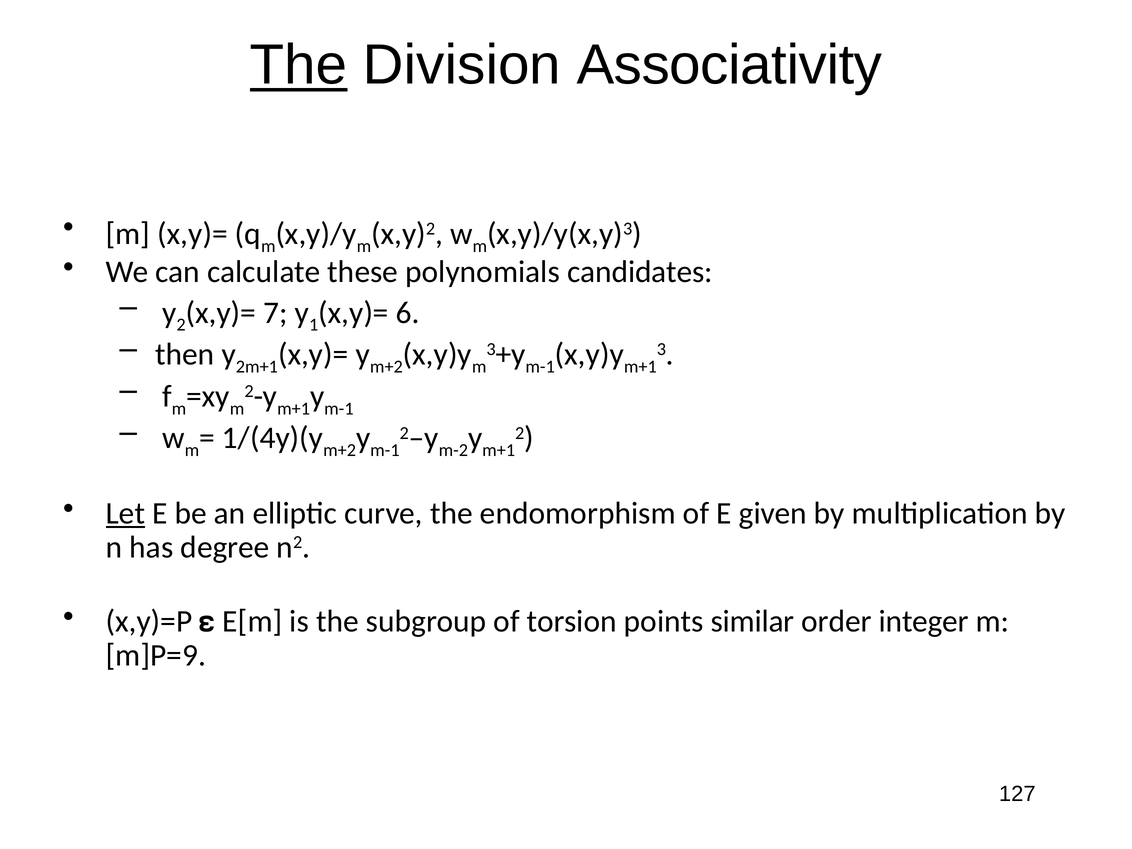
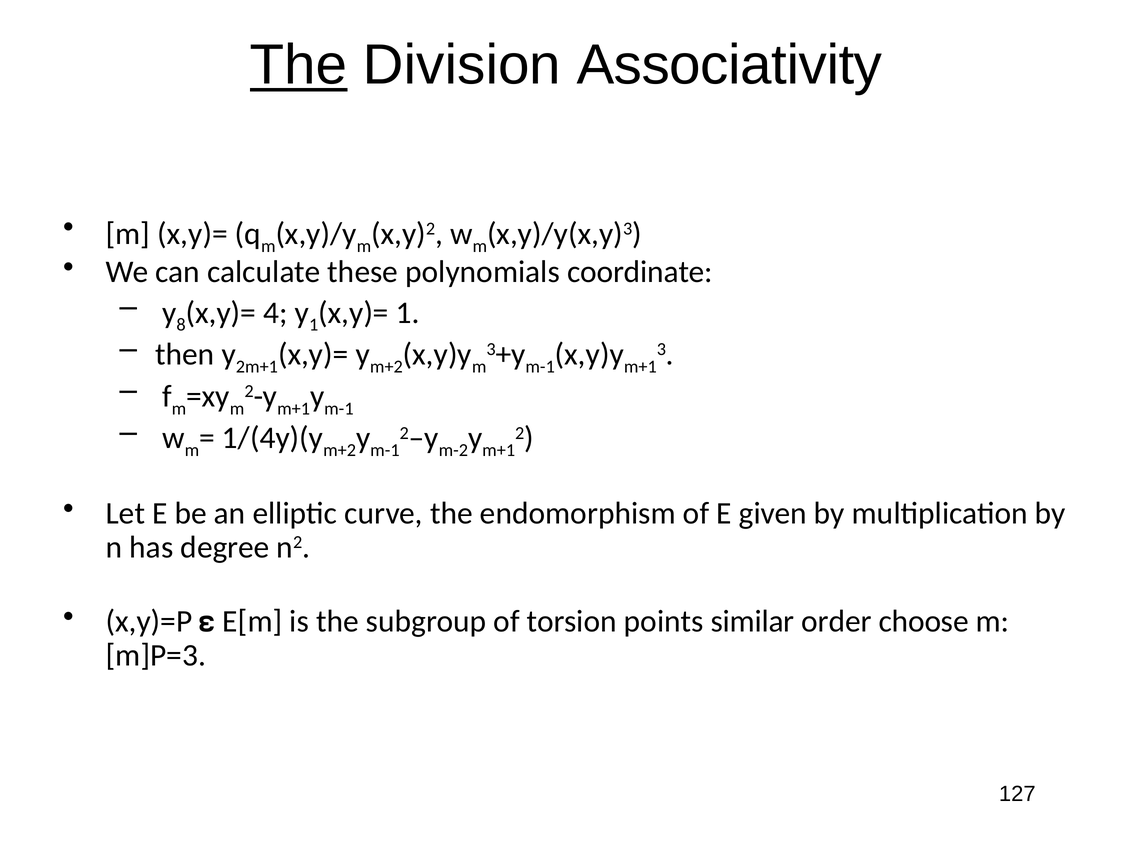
candidates: candidates -> coordinate (640, 272)
2: 2 -> 8 (181, 325)
7: 7 -> 4 (275, 313)
x,y)= 6: 6 -> 1 (408, 313)
Let underline: present -> none (125, 513)
integer: integer -> choose (924, 622)
m]P=9: m]P=9 -> m]P=3 (156, 655)
